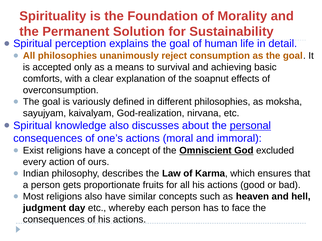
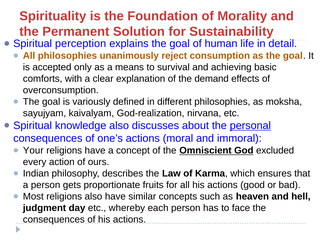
soapnut: soapnut -> demand (212, 79)
Exist: Exist -> Your (33, 151)
